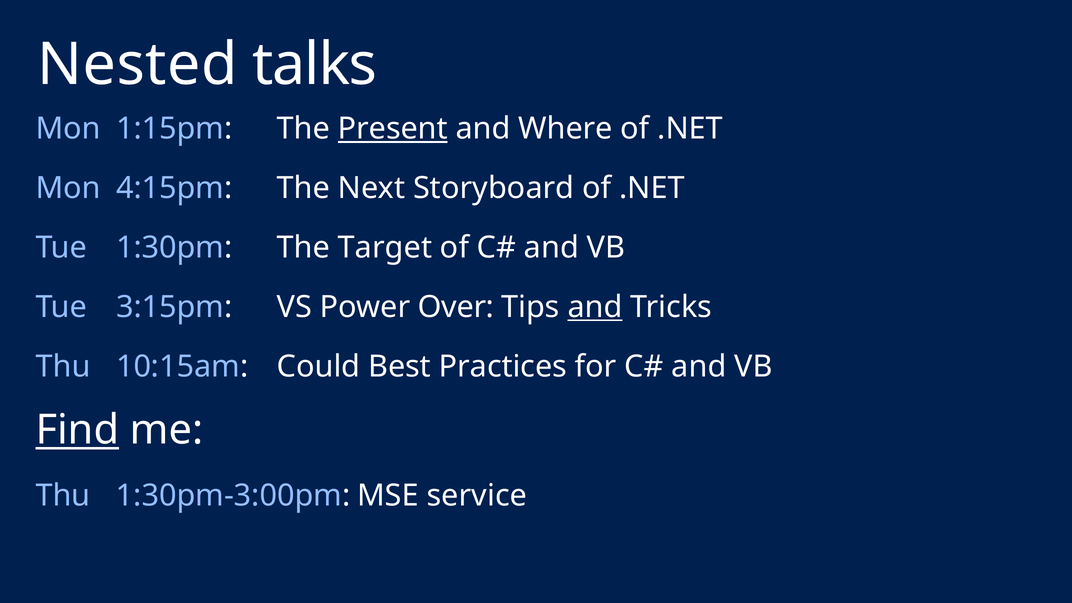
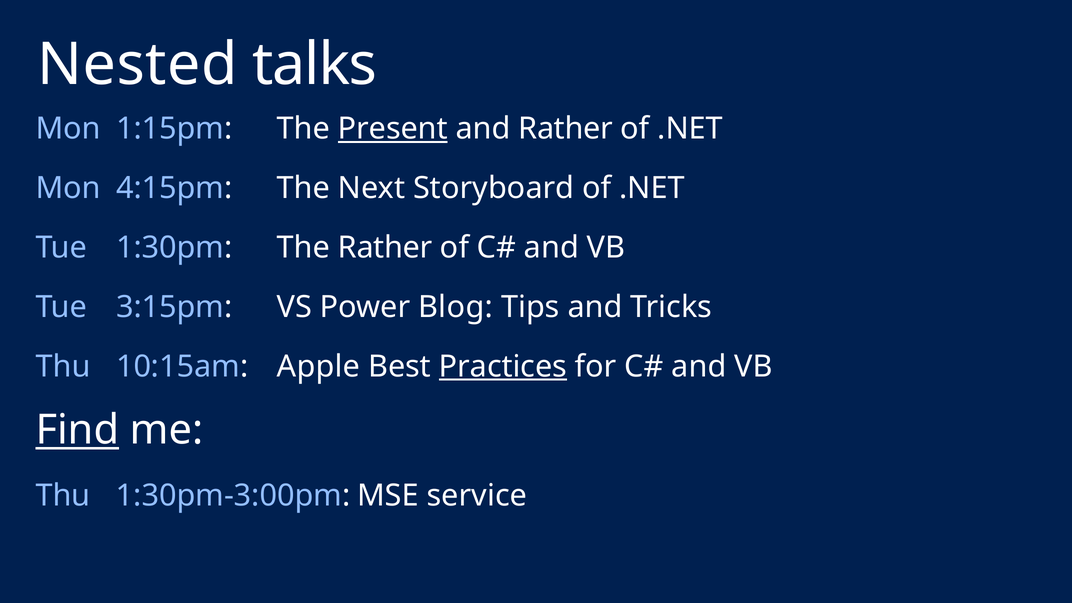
and Where: Where -> Rather (566, 129)
The Target: Target -> Rather (385, 248)
Over: Over -> Blog (456, 307)
and underline: present -> none (595, 307)
Could: Could -> Apple (318, 366)
Practices underline: none -> present (503, 366)
